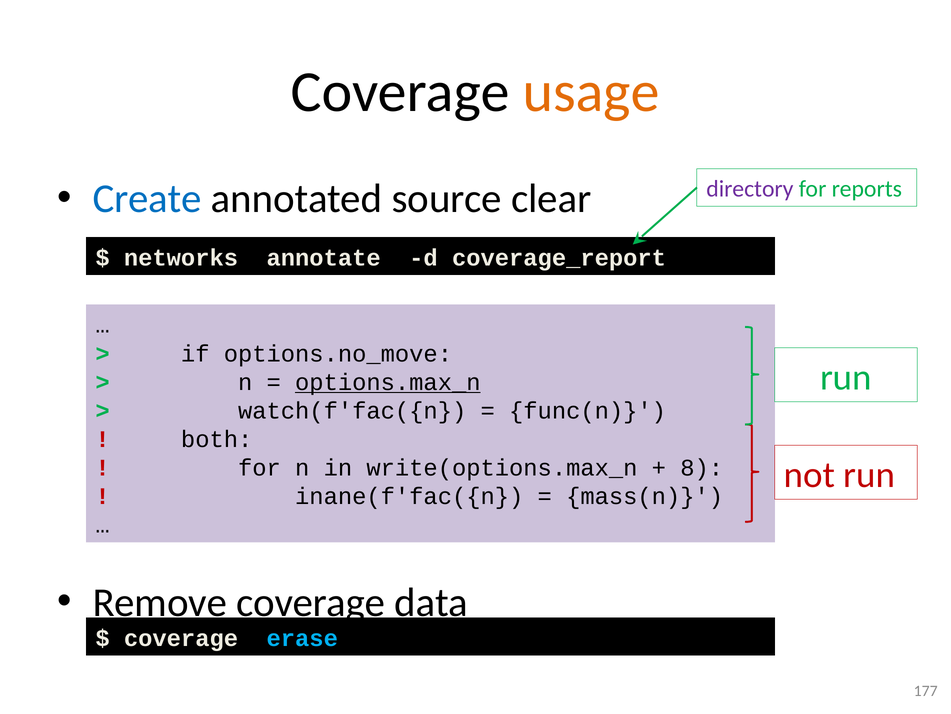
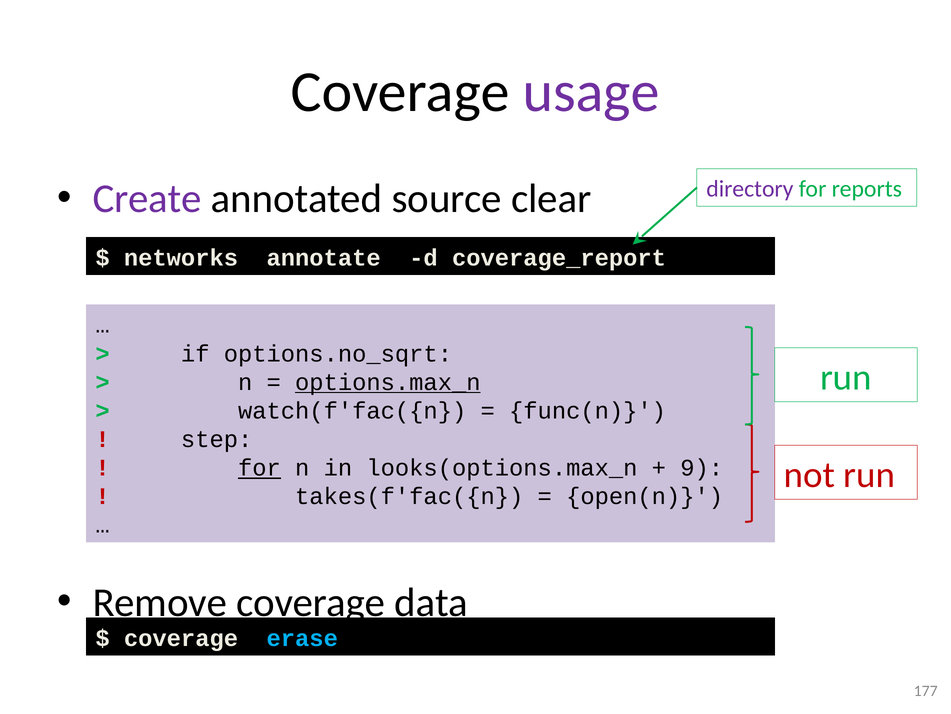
usage colour: orange -> purple (591, 92)
Create colour: blue -> purple (147, 199)
options.no_move: options.no_move -> options.no_sqrt (338, 353)
both: both -> step (217, 439)
for underline: none -> present (259, 467)
write(options.max_n: write(options.max_n -> looks(options.max_n (502, 467)
8: 8 -> 9 (702, 467)
inane(f'fac({n: inane(f'fac({n -> takes(f'fac({n (409, 496)
mass(n: mass(n -> open(n (645, 496)
